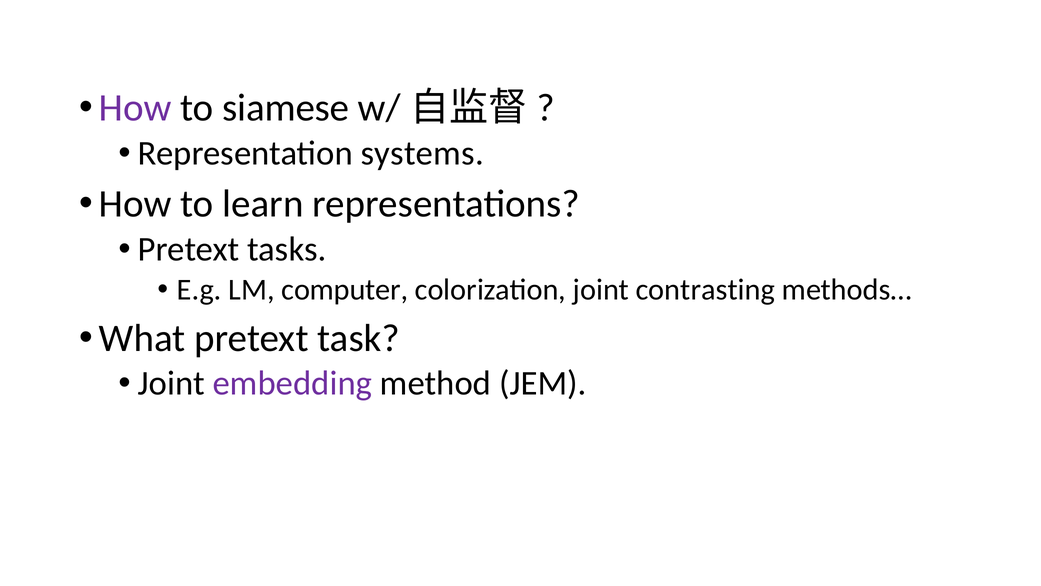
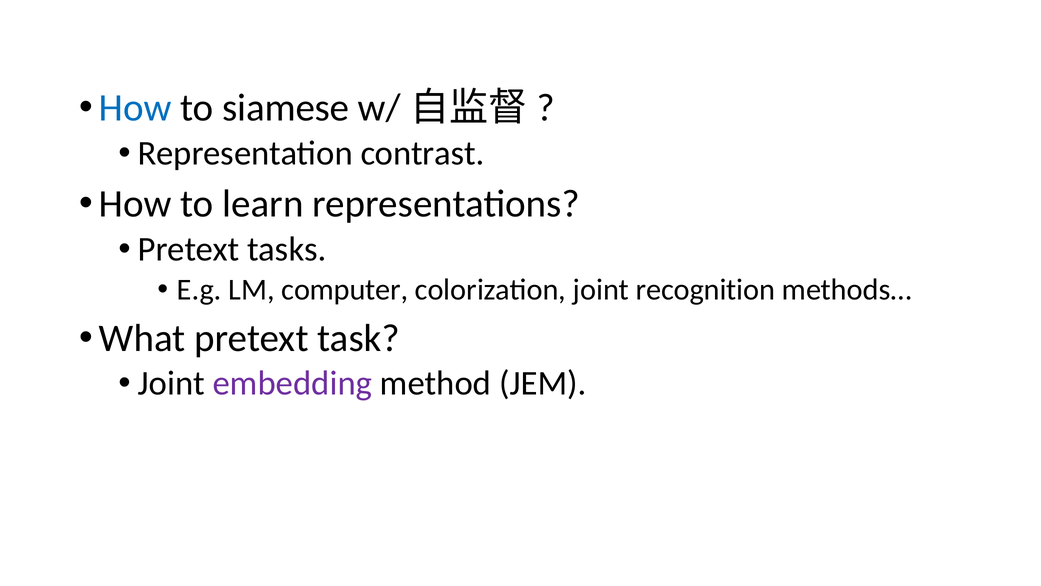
How colour: purple -> blue (135, 108)
systems: systems -> contrast (422, 153)
contrasting: contrasting -> recognition (705, 290)
